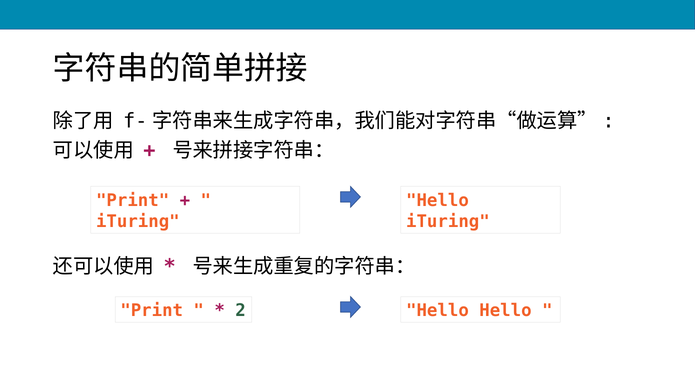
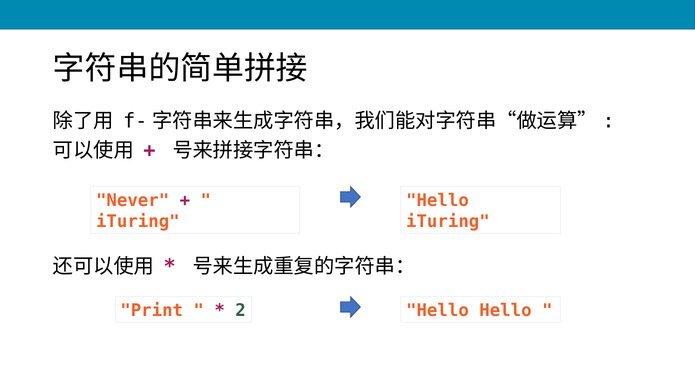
Print: Print -> Never (133, 201)
